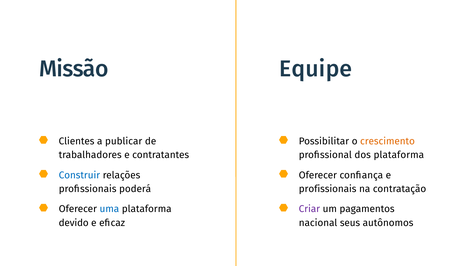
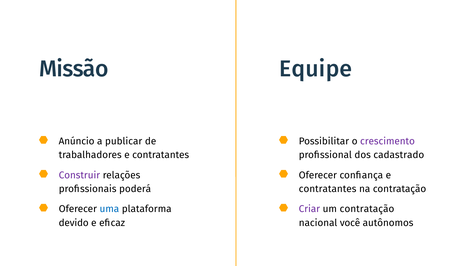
Clientes: Clientes -> Anúncio (77, 141)
crescimento colour: orange -> purple (388, 141)
dos plataforma: plataforma -> cadastrado (399, 155)
Construir colour: blue -> purple (79, 175)
profissionais: profissionais -> contratantes (328, 189)
um pagamentos: pagamentos -> contratação (367, 209)
seus: seus -> você (350, 222)
